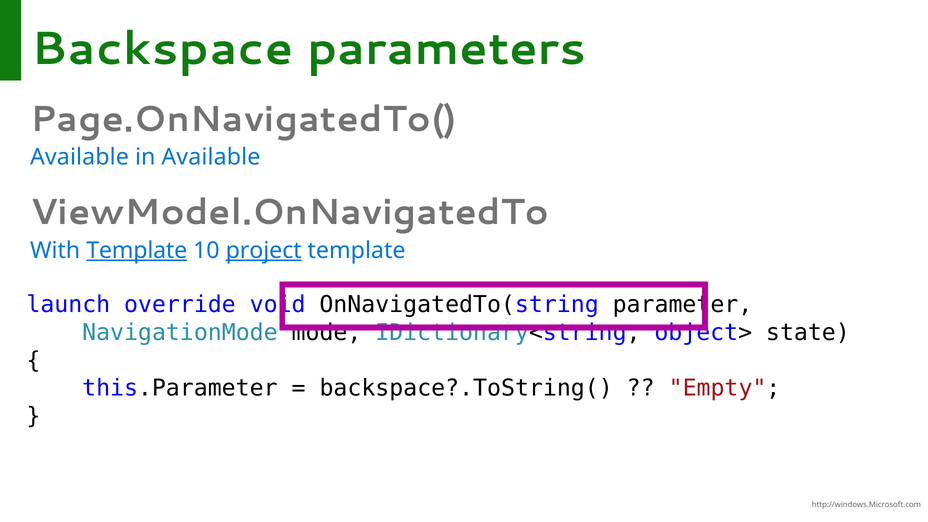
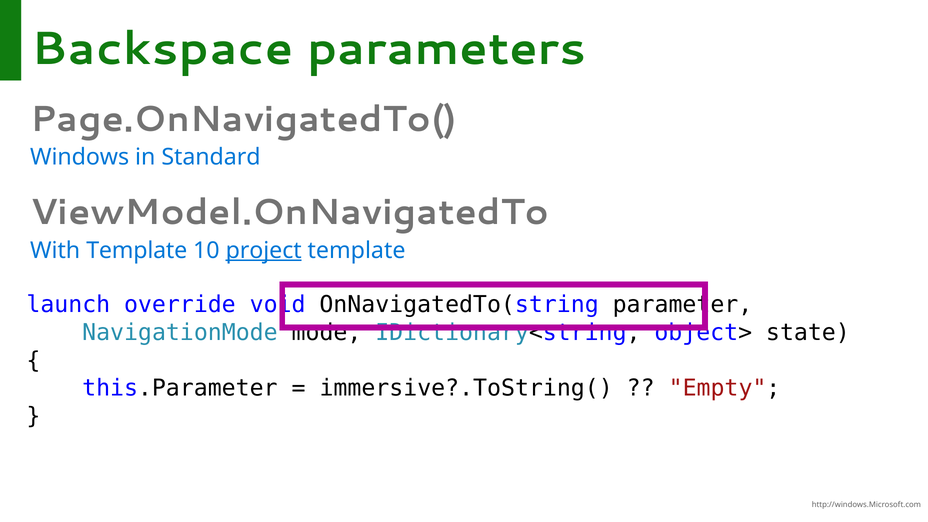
Available: Available -> Windows (80, 157)
in Available: Available -> Standard (211, 157)
Template underline: present -> none (137, 250)
backspace?.ToString(: backspace?.ToString( -> immersive?.ToString( (466, 388)
